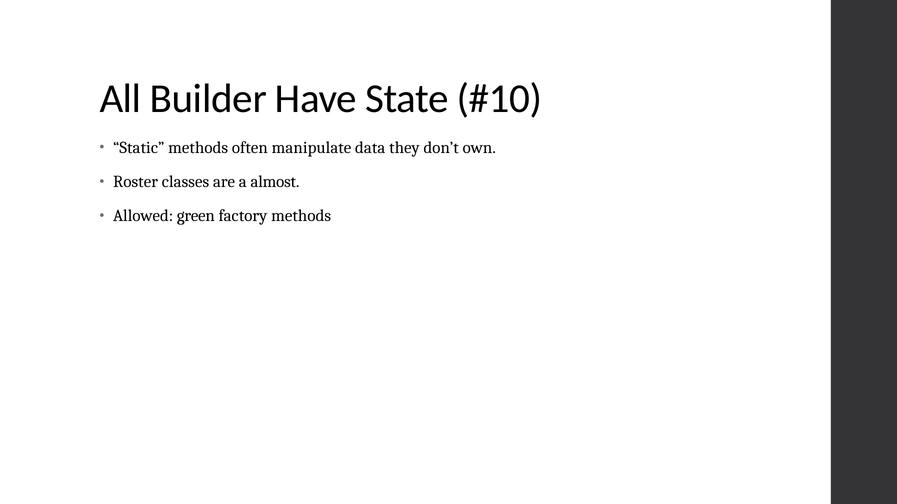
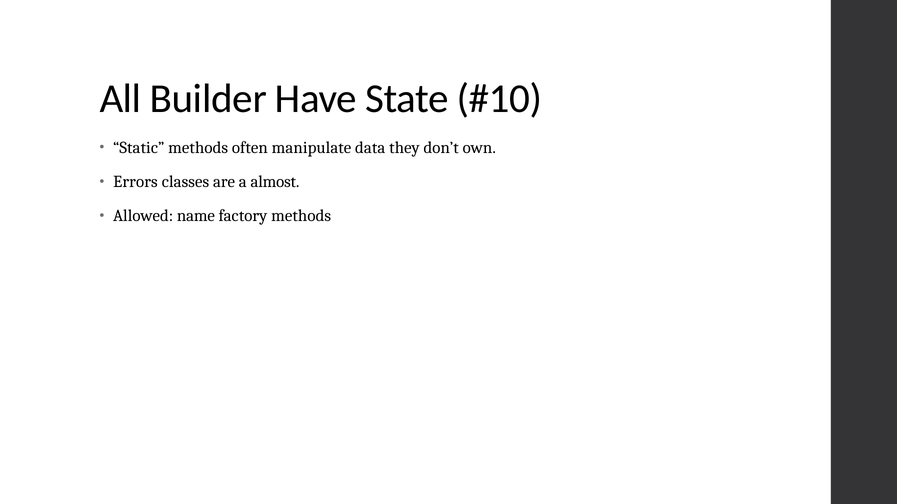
Roster: Roster -> Errors (135, 182)
green: green -> name (196, 216)
